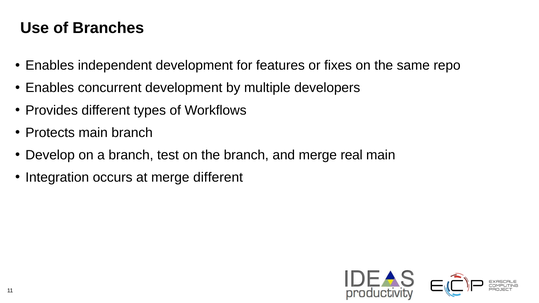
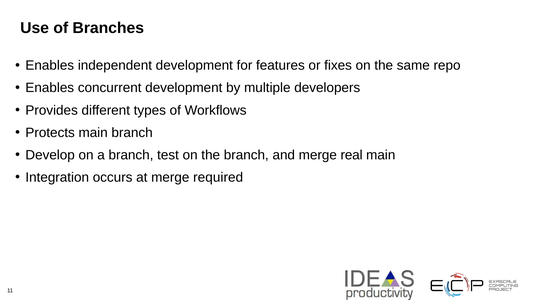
merge different: different -> required (218, 178)
